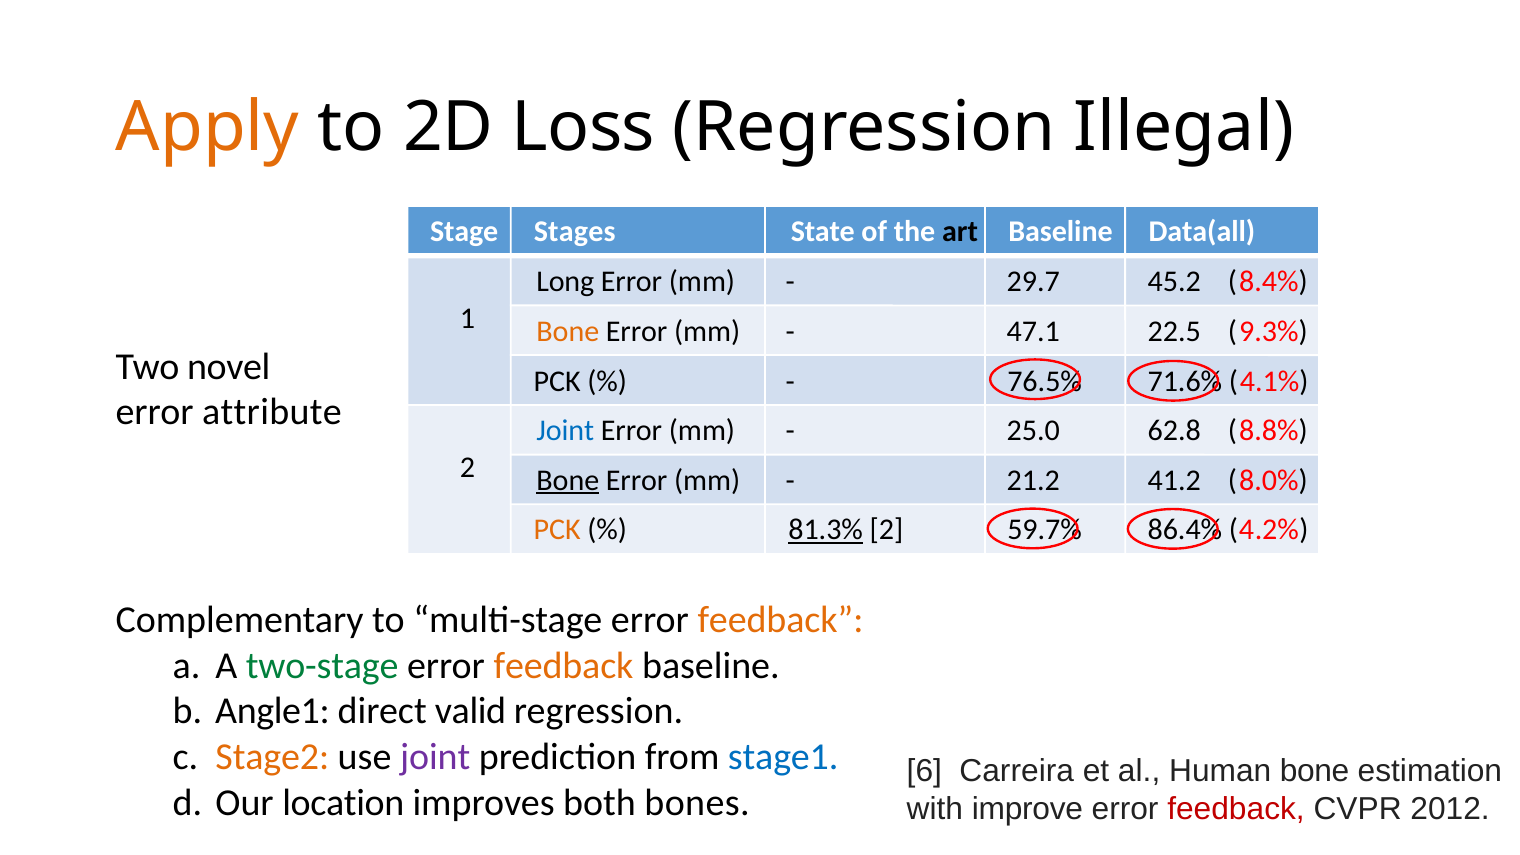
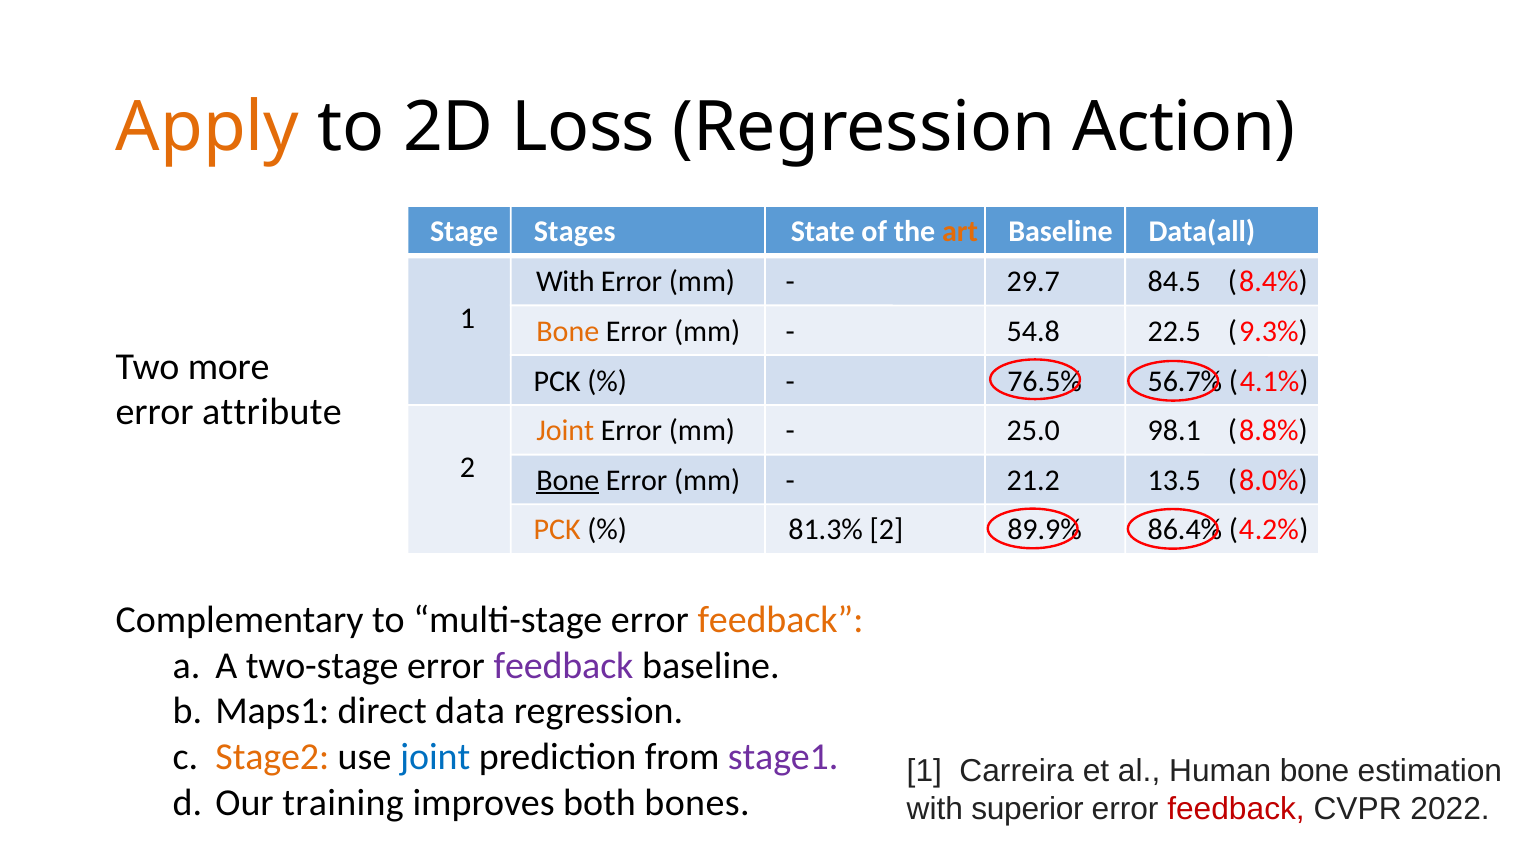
Illegal: Illegal -> Action (1184, 128)
art colour: black -> orange (960, 232)
Long: Long -> With (565, 282)
45.2: 45.2 -> 84.5 (1174, 282)
47.1: 47.1 -> 54.8 (1033, 331)
novel: novel -> more (229, 367)
71.6%: 71.6% -> 56.7% (1185, 381)
Joint colour: blue -> orange (565, 431)
62.8: 62.8 -> 98.1 (1174, 431)
41.2: 41.2 -> 13.5 (1174, 480)
81.3% underline: present -> none (826, 530)
59.7%: 59.7% -> 89.9% (1045, 530)
two-stage colour: green -> black (322, 666)
feedback colour: orange -> purple (564, 666)
Angle1: Angle1 -> Maps1 (272, 711)
valid: valid -> data (470, 711)
joint colour: purple -> blue (435, 757)
stage1 colour: blue -> purple (783, 757)
6: 6 -> 1 (924, 771)
location: location -> training (343, 802)
improve: improve -> superior (1028, 809)
2012: 2012 -> 2022 (1450, 809)
